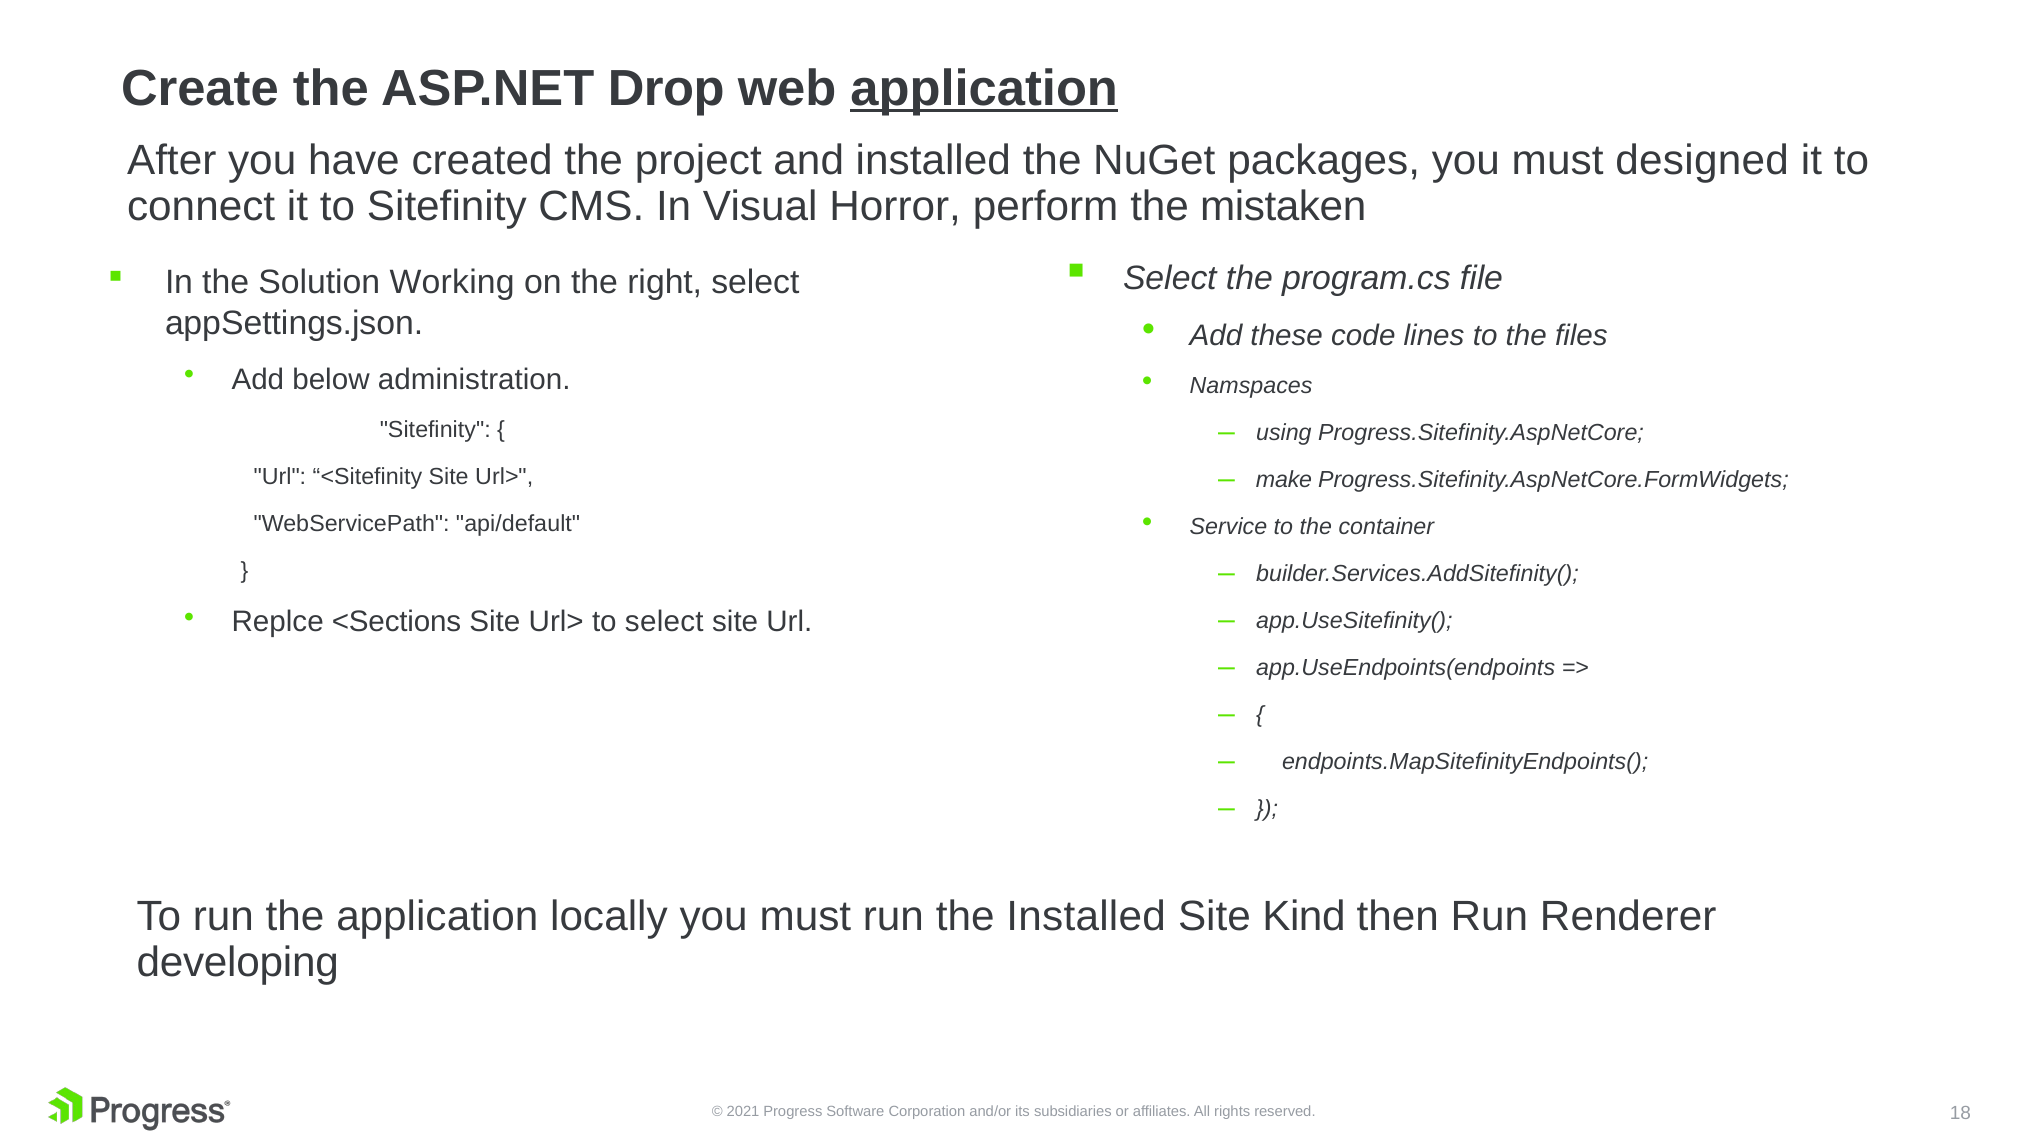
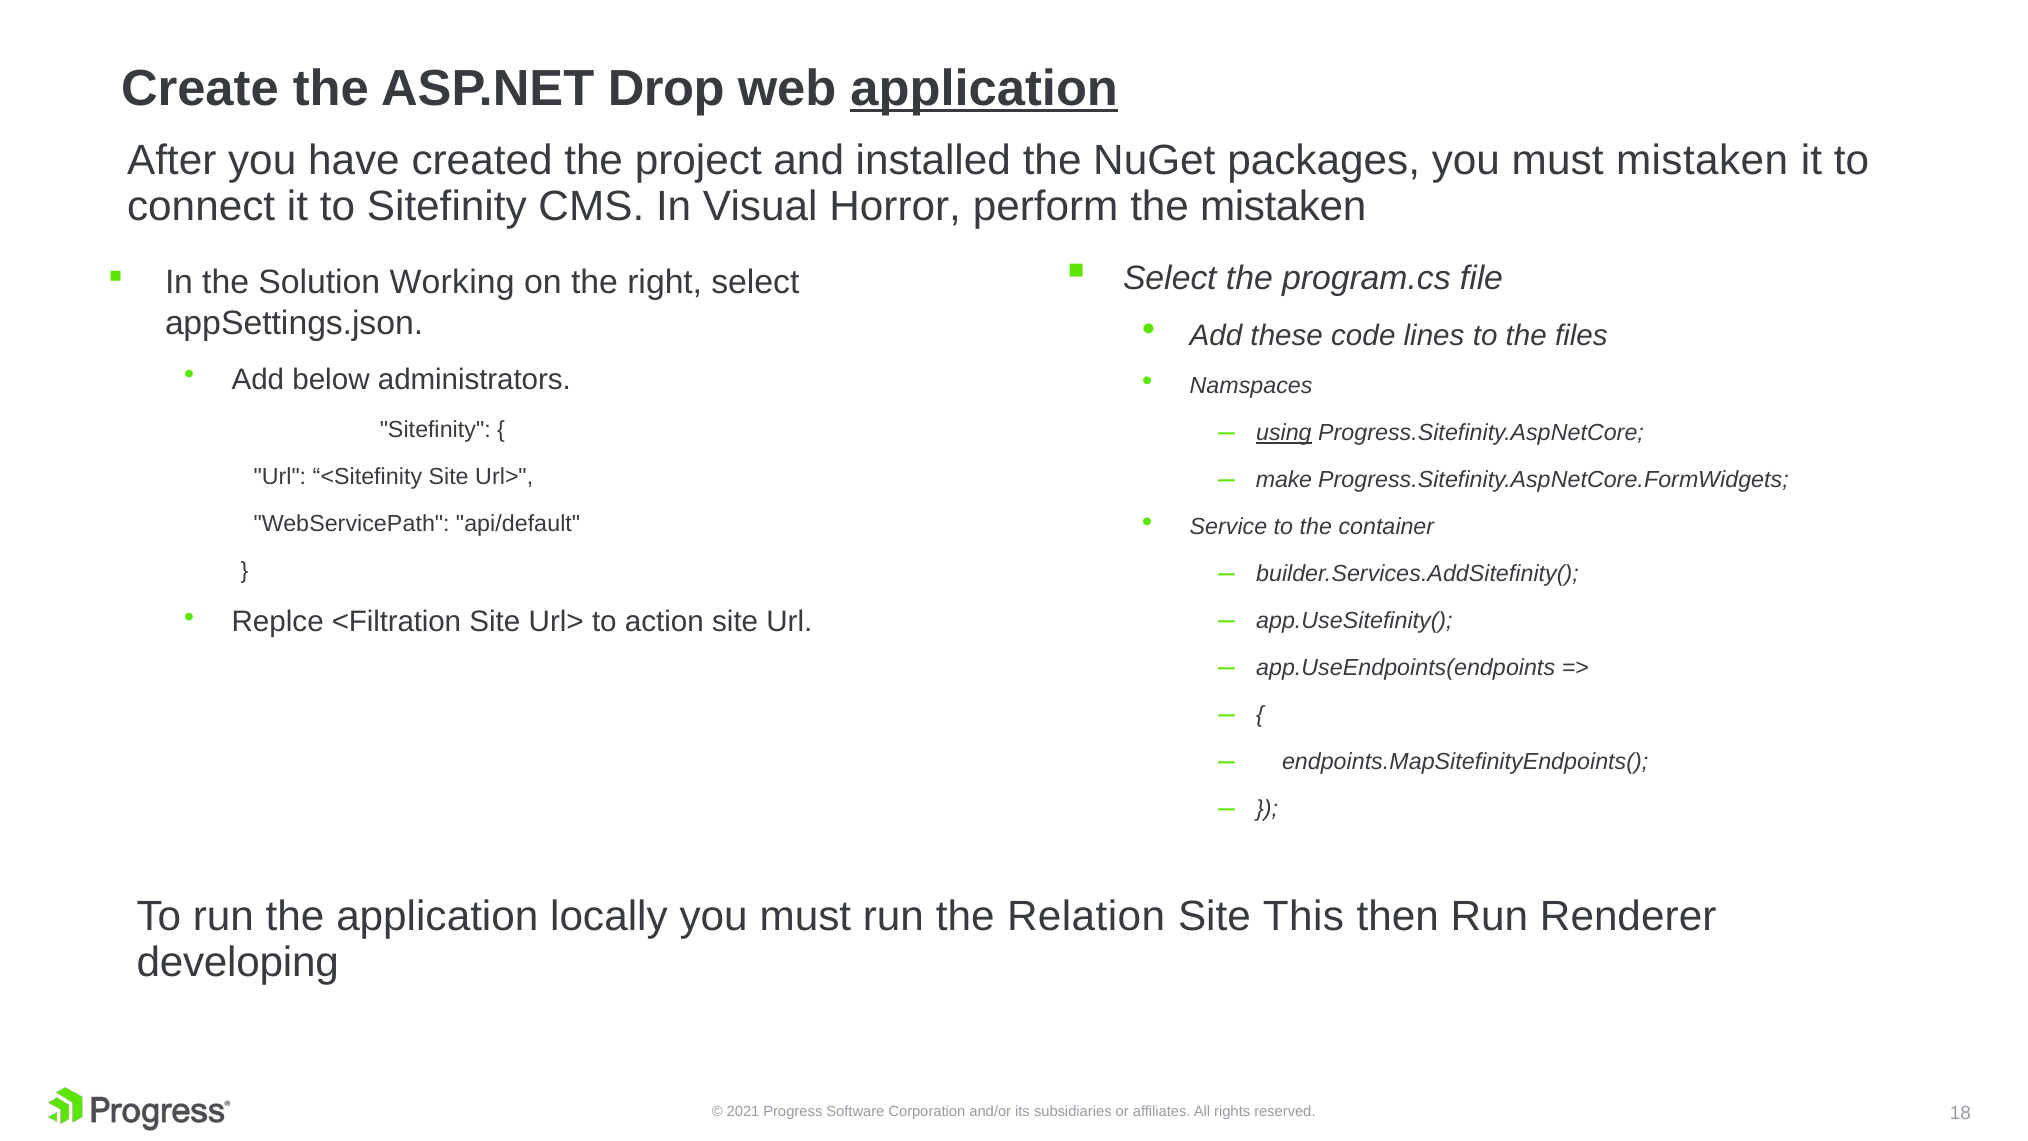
must designed: designed -> mistaken (1702, 161)
administration: administration -> administrators (474, 380)
using underline: none -> present (1284, 433)
<Sections: <Sections -> <Filtration (397, 622)
to select: select -> action (664, 622)
the Installed: Installed -> Relation (1086, 917)
Kind: Kind -> This (1303, 917)
